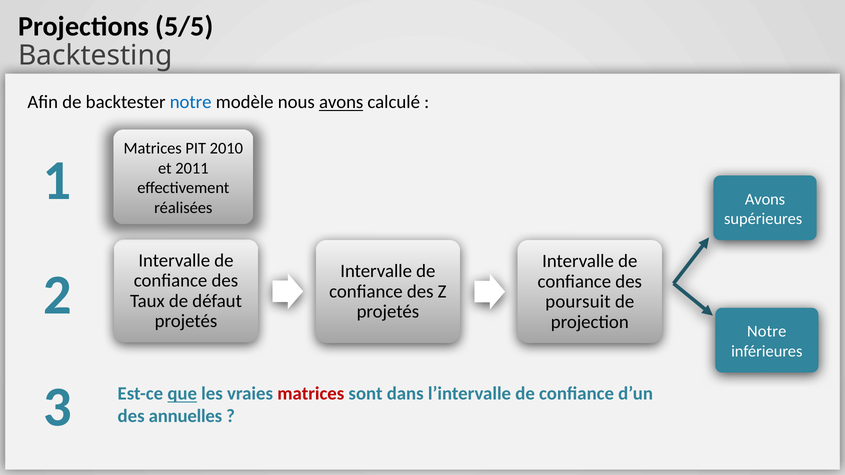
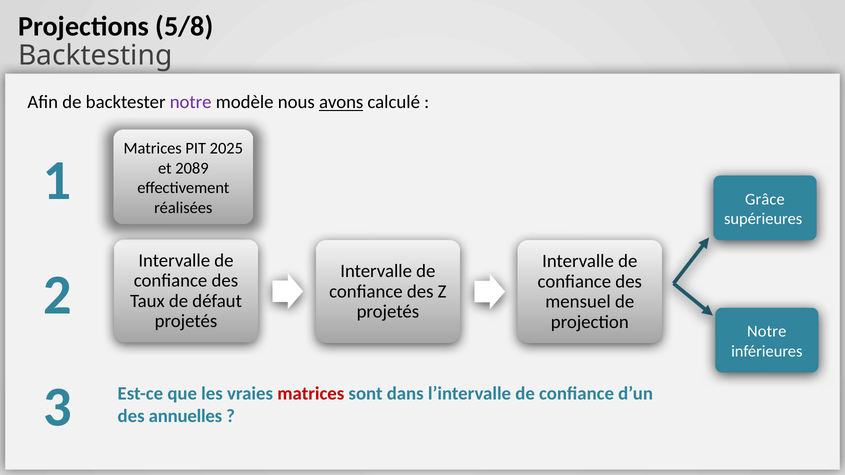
5/5: 5/5 -> 5/8 (184, 26)
notre colour: blue -> purple (191, 102)
2010: 2010 -> 2025 (226, 149)
2011: 2011 -> 2089 (192, 168)
Avons: Avons -> Grâce (765, 199)
poursuit: poursuit -> mensuel (578, 302)
que underline: present -> none (182, 394)
